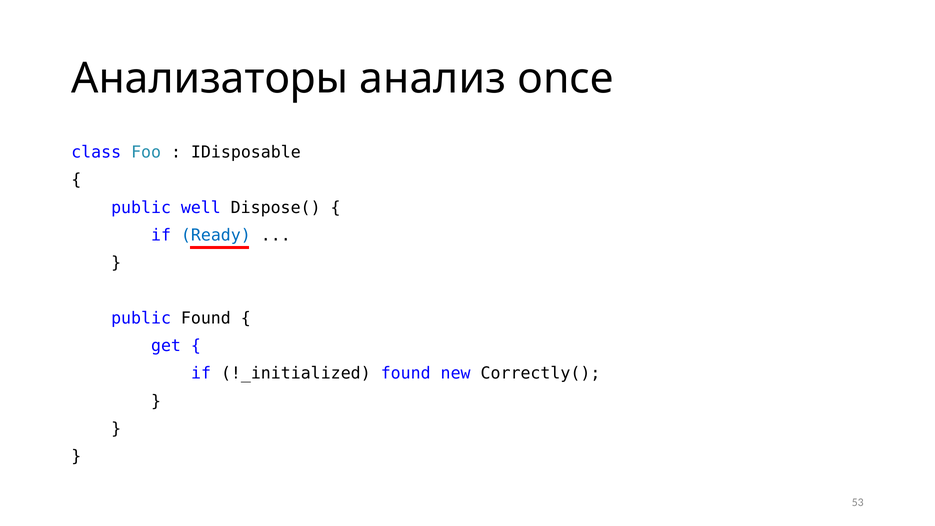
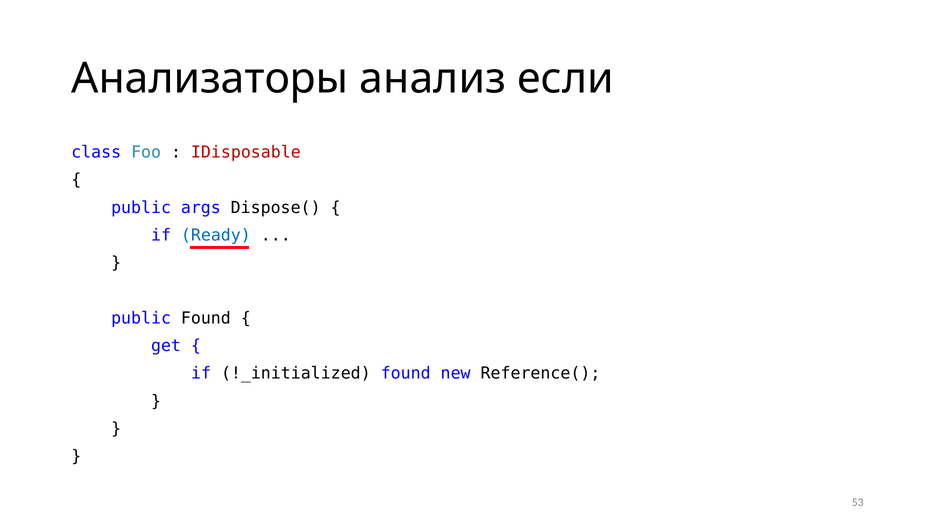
once: once -> если (566, 79)
IDisposable colour: black -> red (246, 152)
well: well -> args (201, 208)
Correctly(: Correctly( -> Reference( (540, 373)
